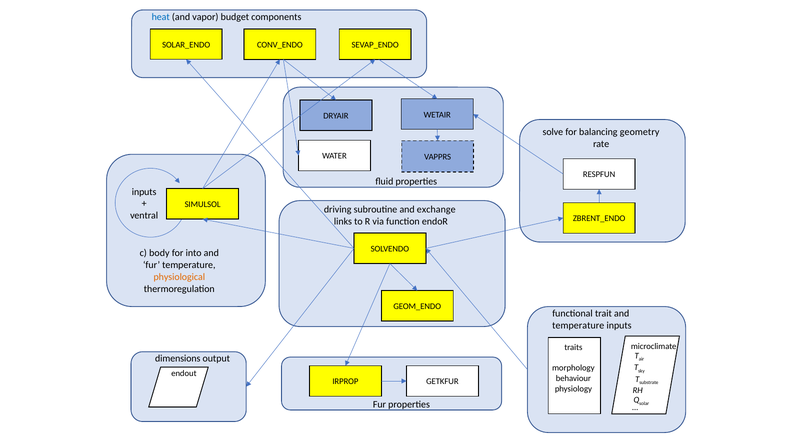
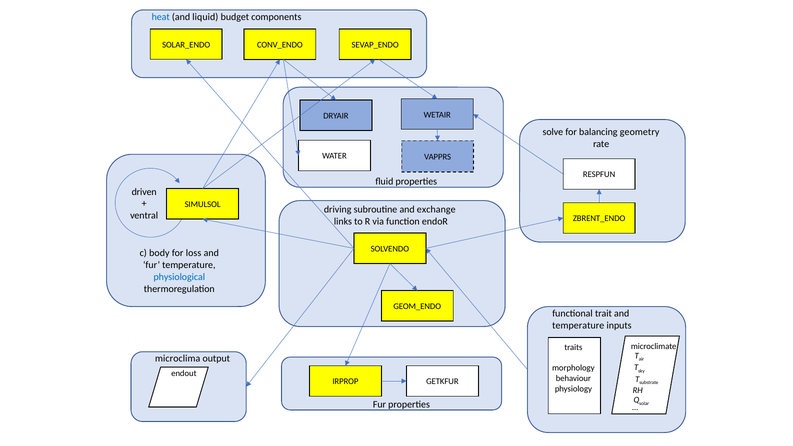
vapor: vapor -> liquid (205, 17)
inputs: inputs -> driven (144, 192)
into: into -> loss (194, 253)
physiological colour: orange -> blue (179, 277)
dimensions: dimensions -> microclima (178, 358)
